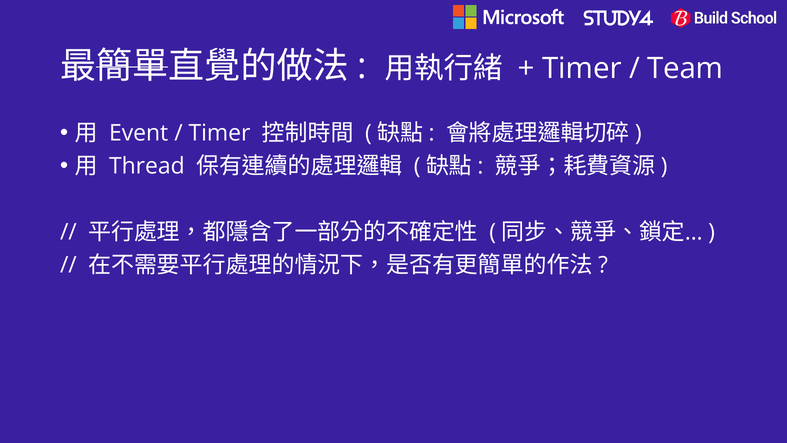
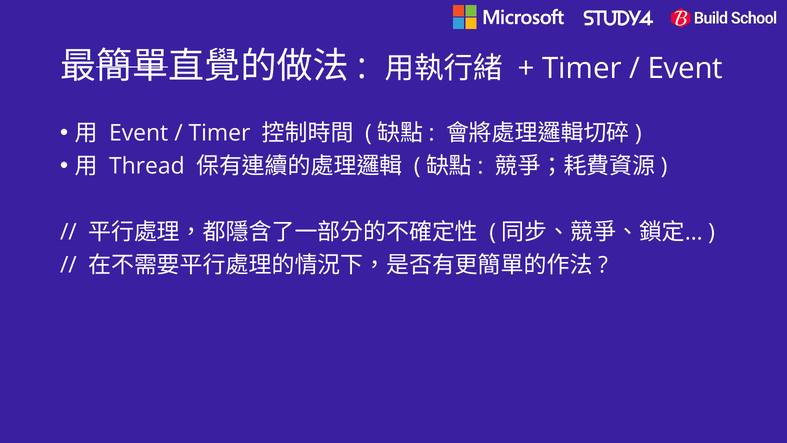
Team: Team -> Event (685, 68)
